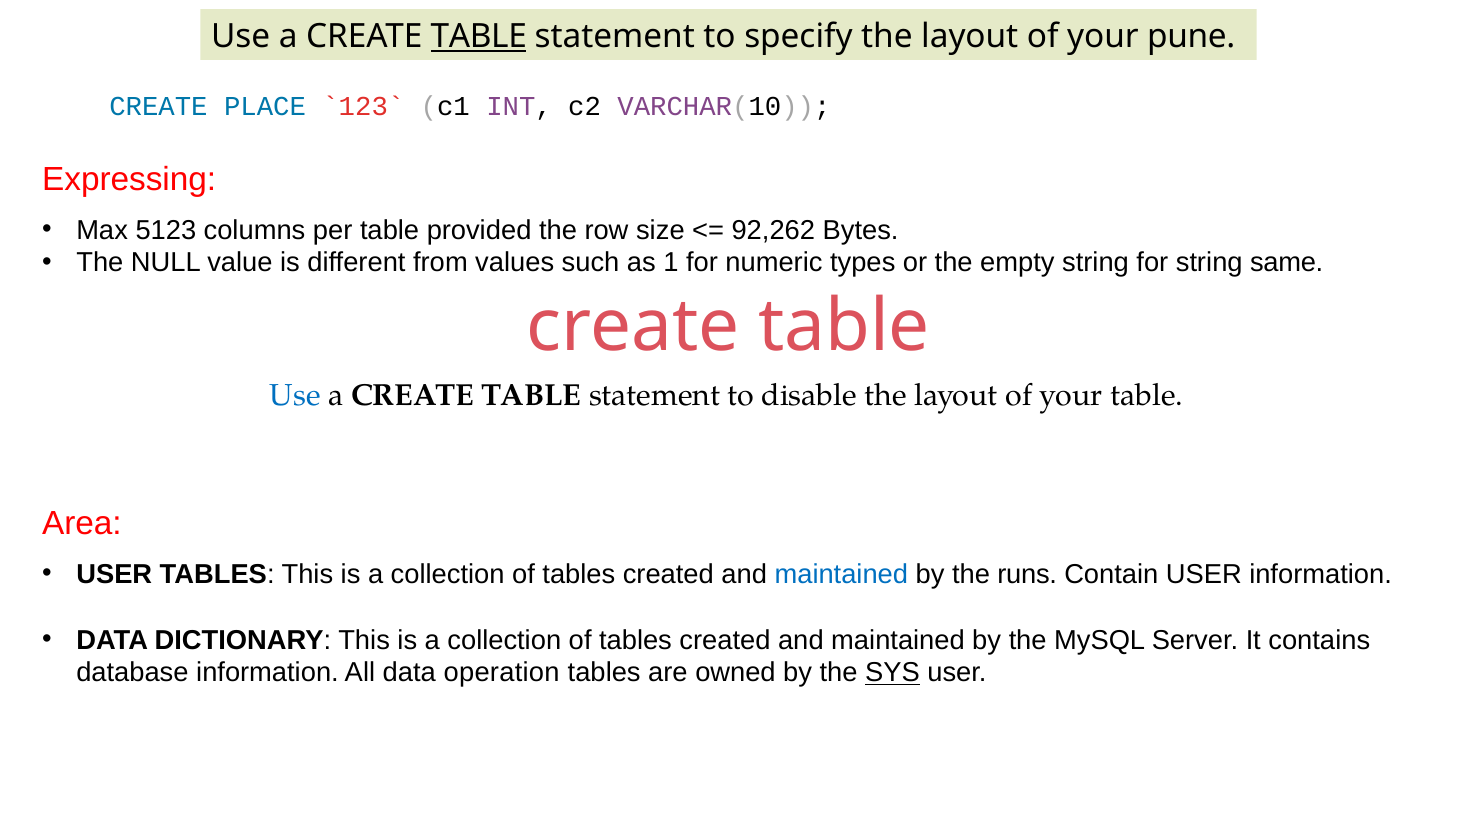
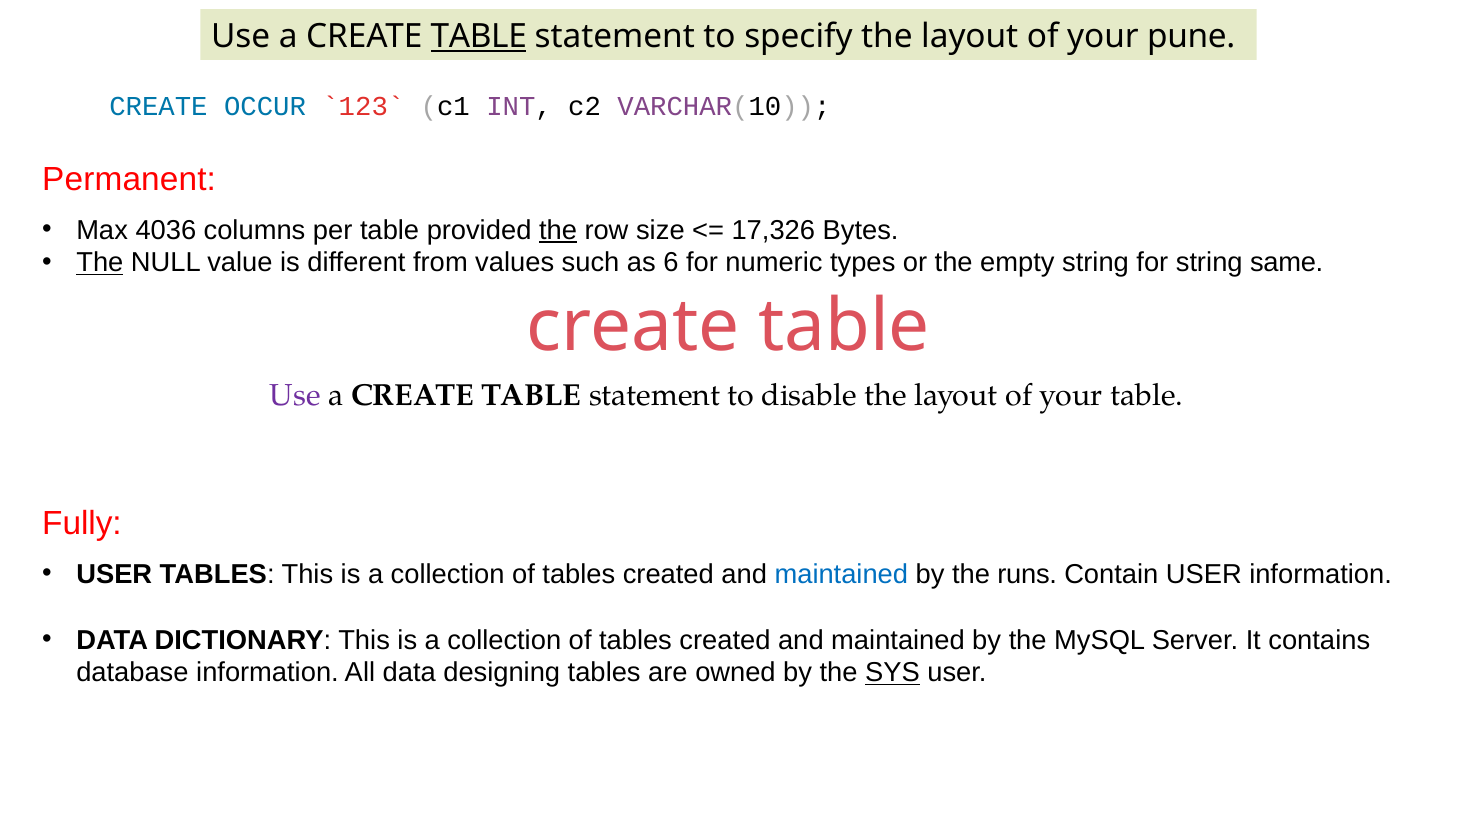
PLACE: PLACE -> OCCUR (265, 106)
Expressing: Expressing -> Permanent (129, 179)
5123: 5123 -> 4036 (166, 230)
the underline: none -> present (558, 230)
92,262: 92,262 -> 17,326 (773, 230)
The underline: none -> present (100, 263)
1: 1 -> 6 (671, 263)
Use colour: blue -> purple (295, 396)
Area: Area -> Fully (82, 524)
operation: operation -> designing (502, 672)
